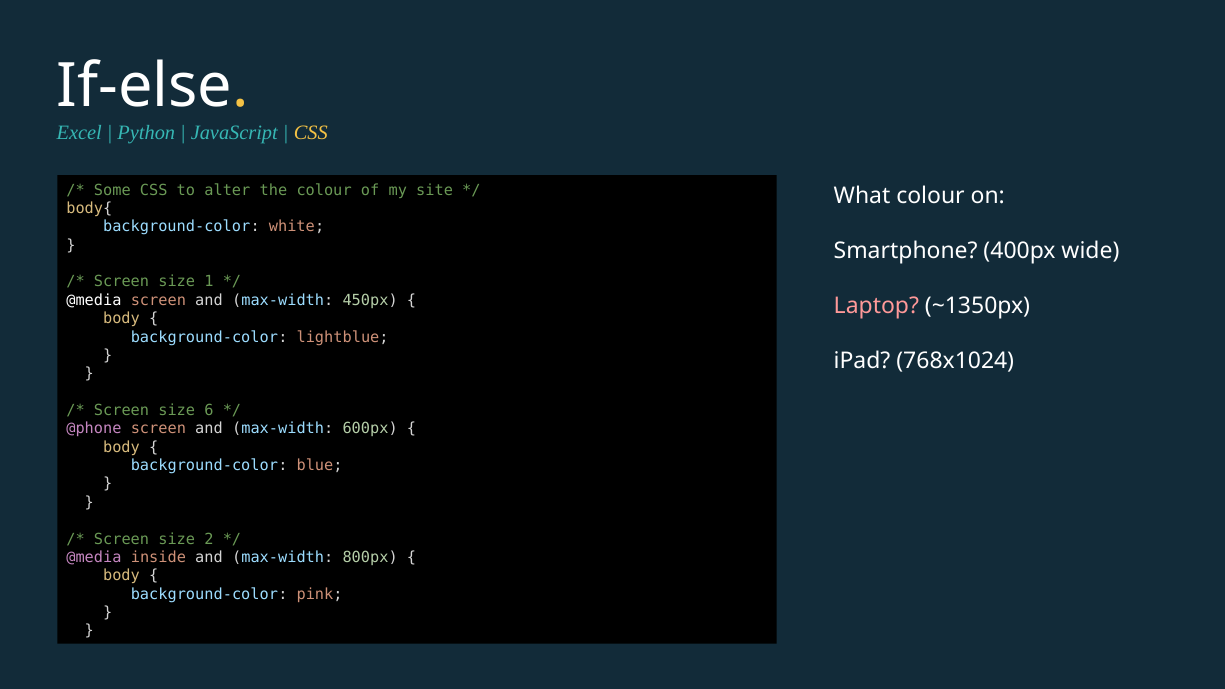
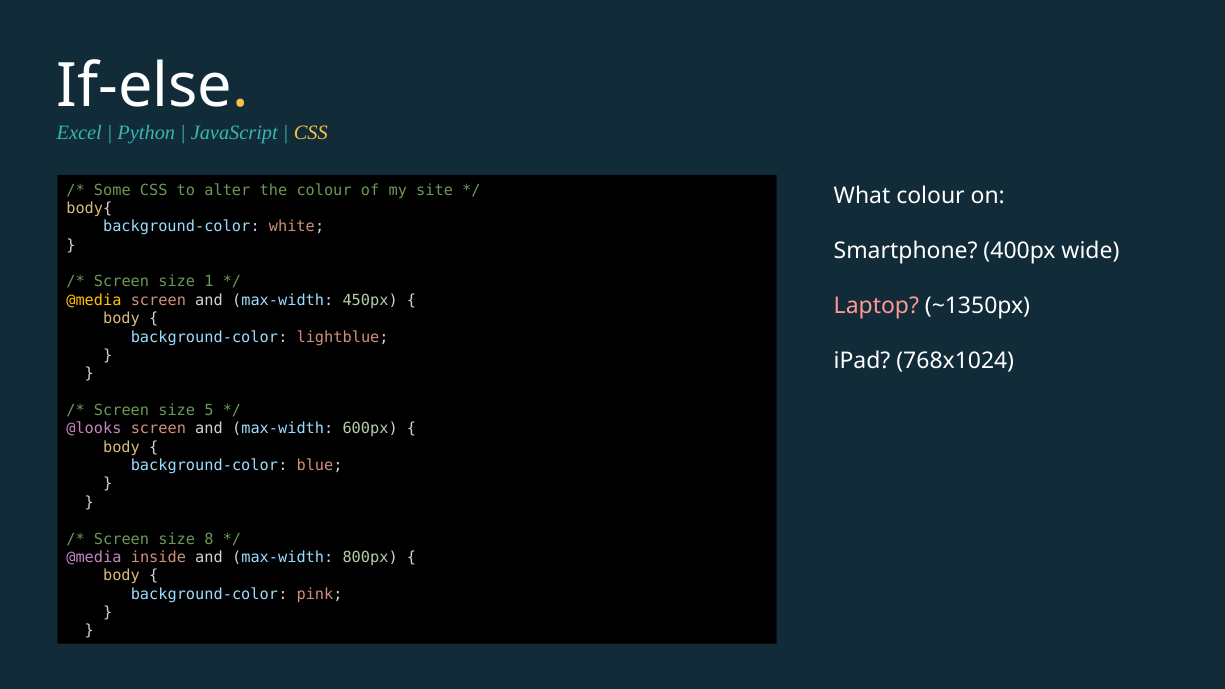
@media colour: white -> yellow (94, 300)
6: 6 -> 5 (209, 410)
@phone: @phone -> @looks (94, 429)
2: 2 -> 8 (209, 539)
